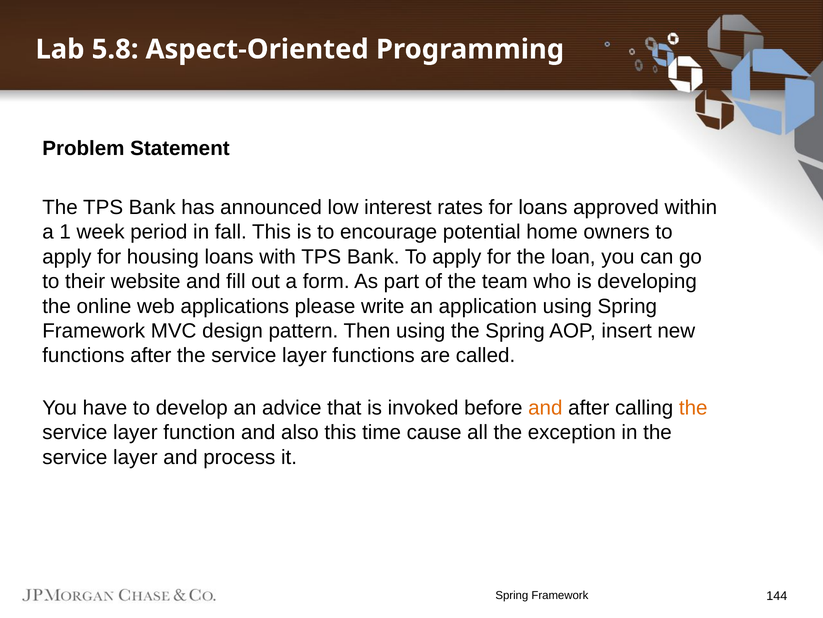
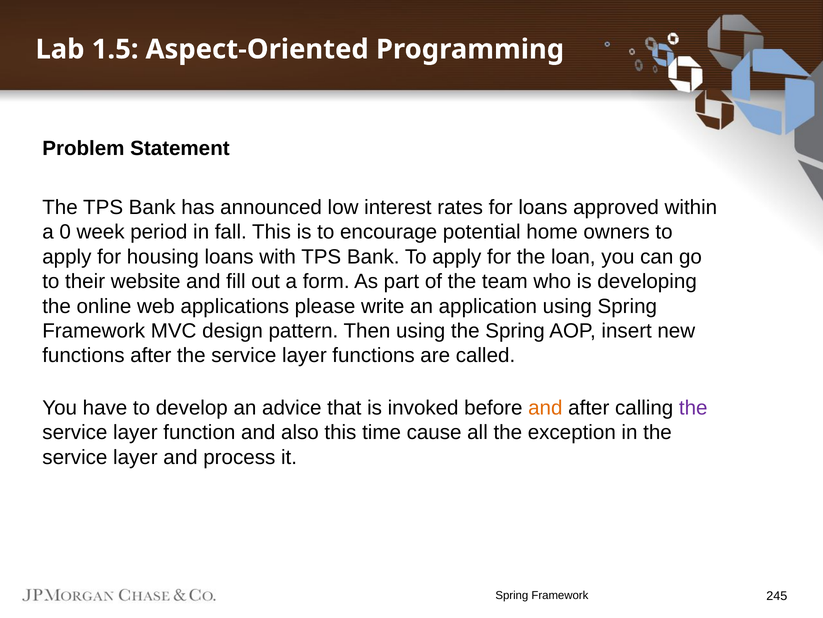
5.8: 5.8 -> 1.5 (115, 49)
1: 1 -> 0 (65, 232)
the colour: orange -> purple (693, 407)
144: 144 -> 245 (777, 596)
